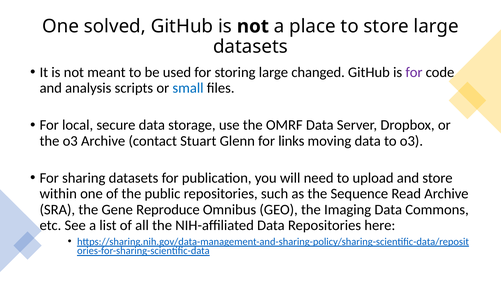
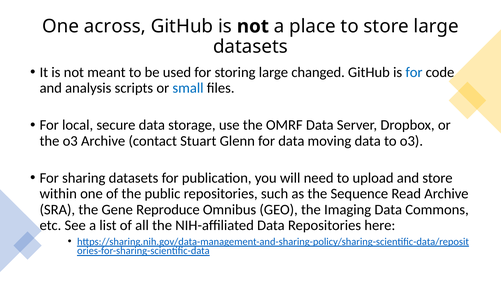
solved: solved -> across (115, 26)
for colour: purple -> blue (414, 72)
for links: links -> data (291, 141)
